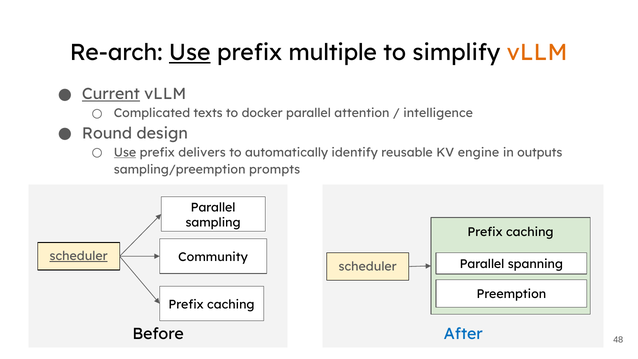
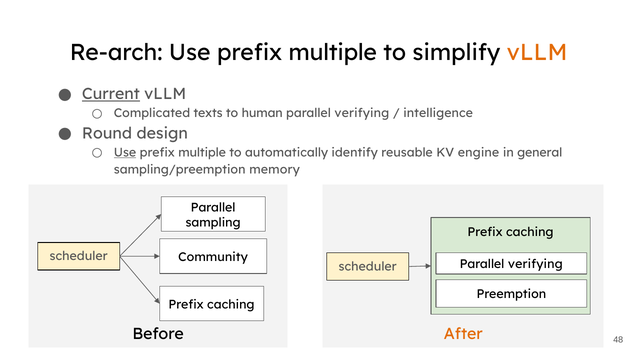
Use underline: present -> none (190, 53)
docker: docker -> human (262, 113)
attention: attention -> verifying (362, 113)
delivers: delivers -> multiple (202, 152)
outputs: outputs -> general (540, 152)
prompts: prompts -> memory (275, 170)
scheduler underline: present -> none (79, 256)
spanning: spanning -> verifying (535, 264)
After colour: blue -> orange (463, 334)
